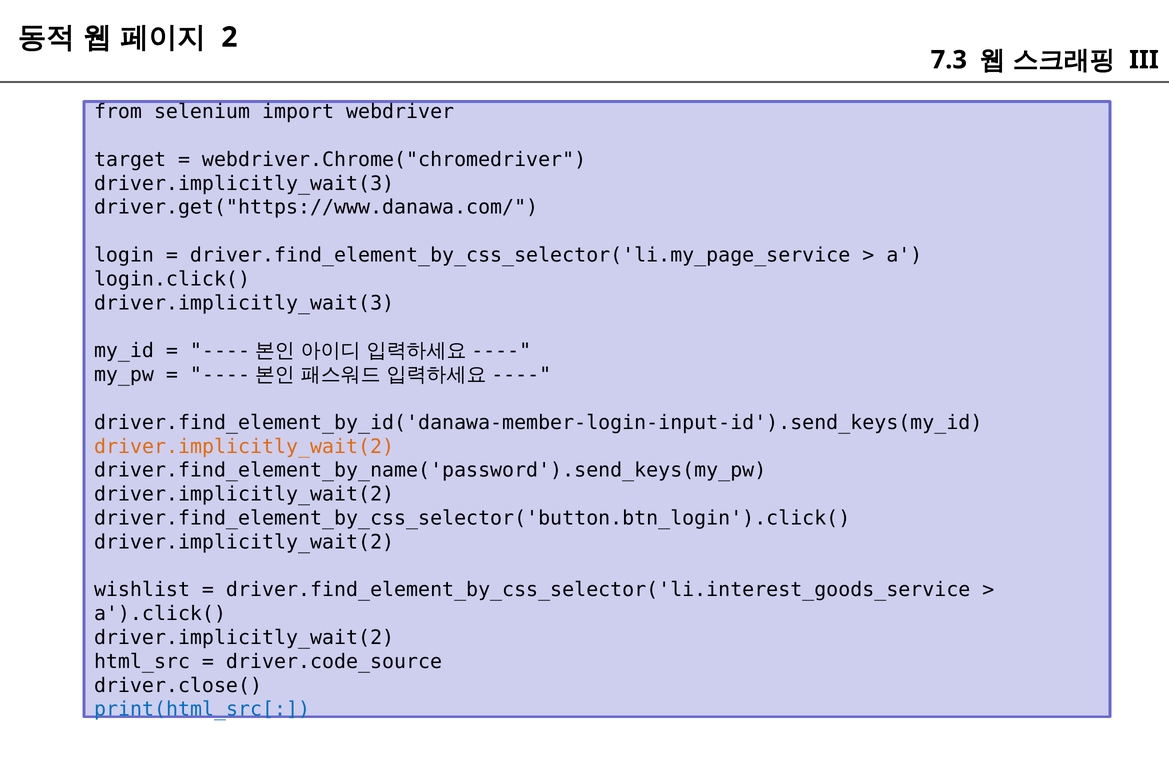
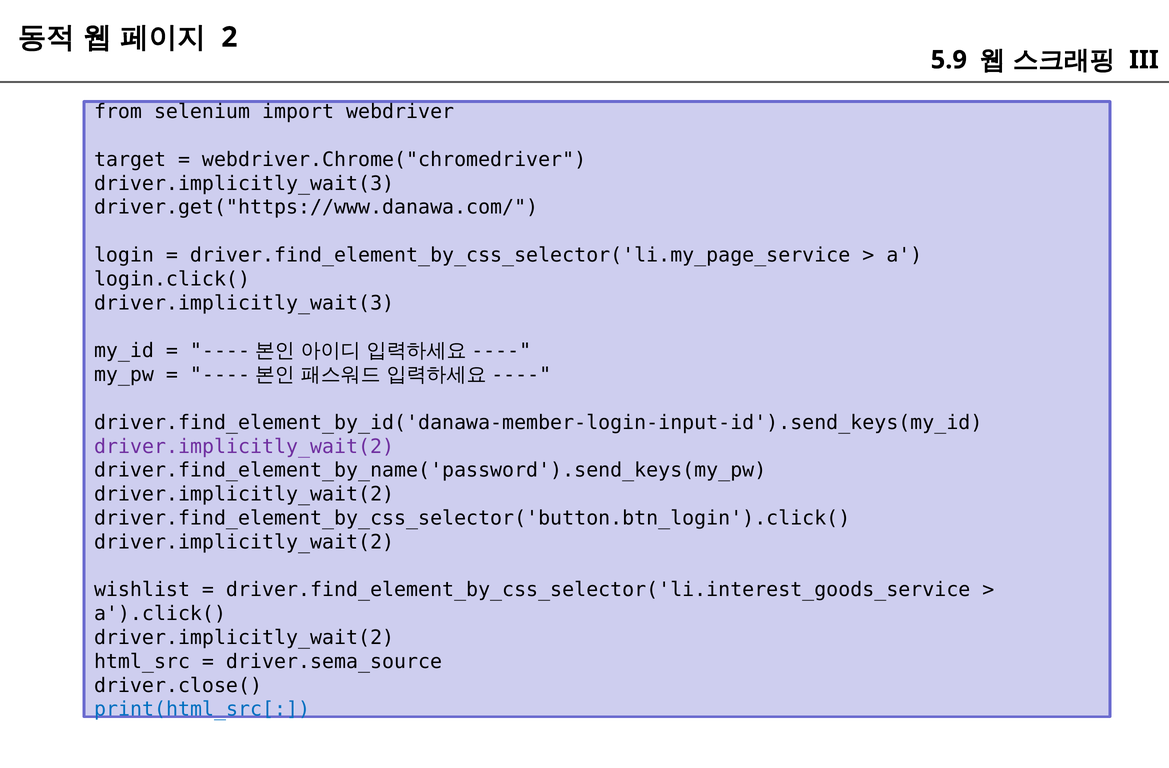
7.3: 7.3 -> 5.9 (949, 60)
driver.implicitly_wait(2 colour: orange -> purple (244, 446)
driver.code_source: driver.code_source -> driver.sema_source (334, 661)
